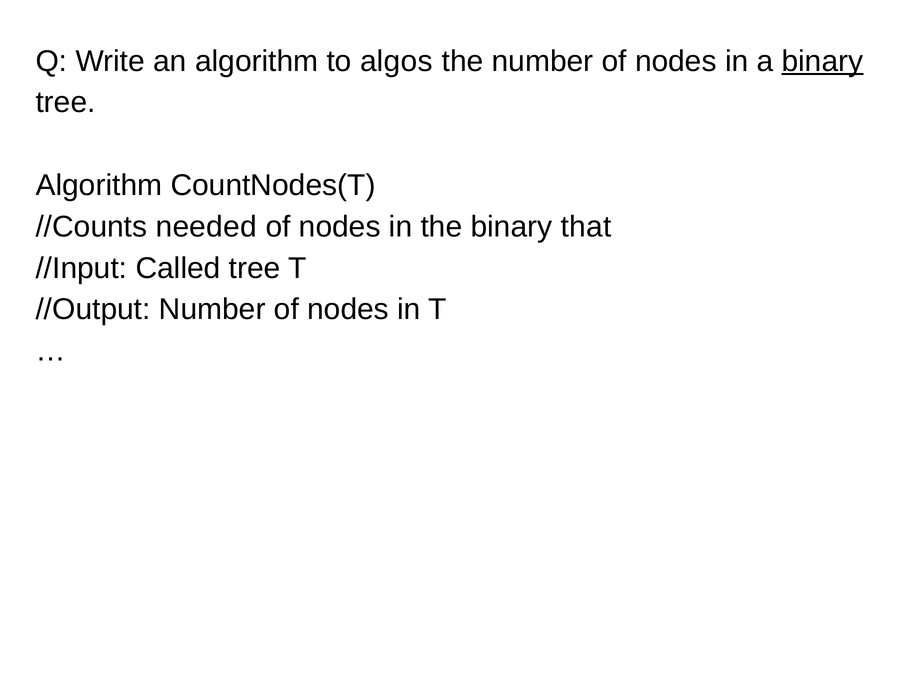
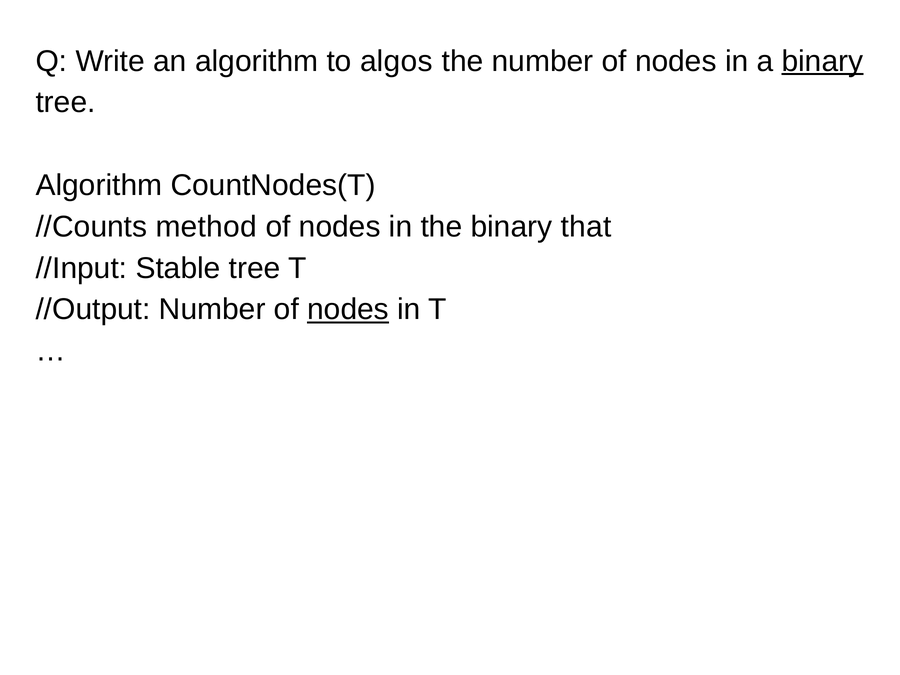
needed: needed -> method (206, 227)
Called: Called -> Stable (178, 268)
nodes underline: none -> present (348, 309)
